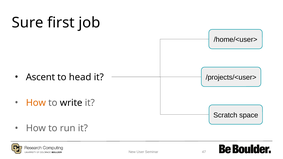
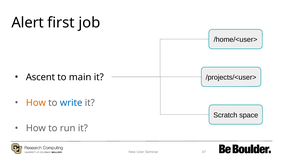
Sure: Sure -> Alert (28, 23)
head: head -> main (80, 77)
write colour: black -> blue (71, 103)
